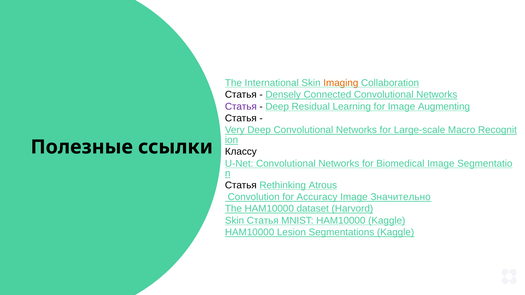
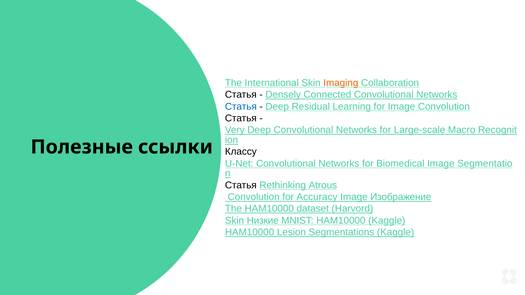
Статья colour: purple -> blue (241, 107)
Image Augmenting: Augmenting -> Convolution (444, 107)
Значительно: Значительно -> Изображение (401, 197)
Skin Статья: Статья -> Низкие (263, 221)
